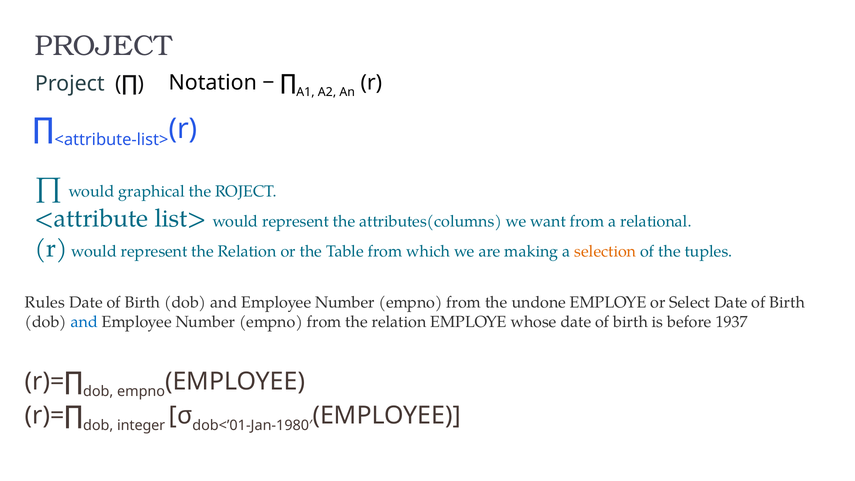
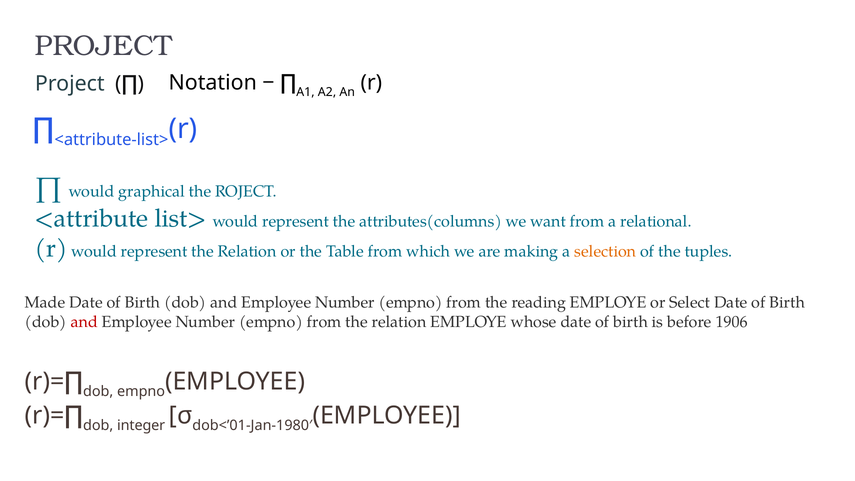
Rules: Rules -> Made (45, 302)
undone: undone -> reading (539, 302)
and colour: blue -> red (84, 322)
1937: 1937 -> 1906 (732, 322)
